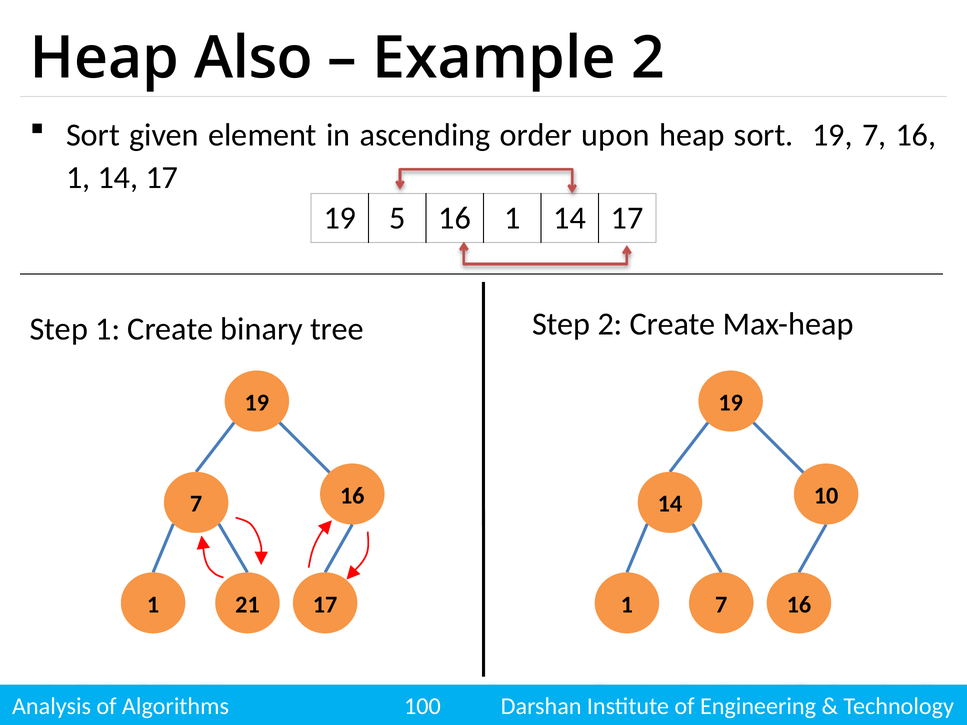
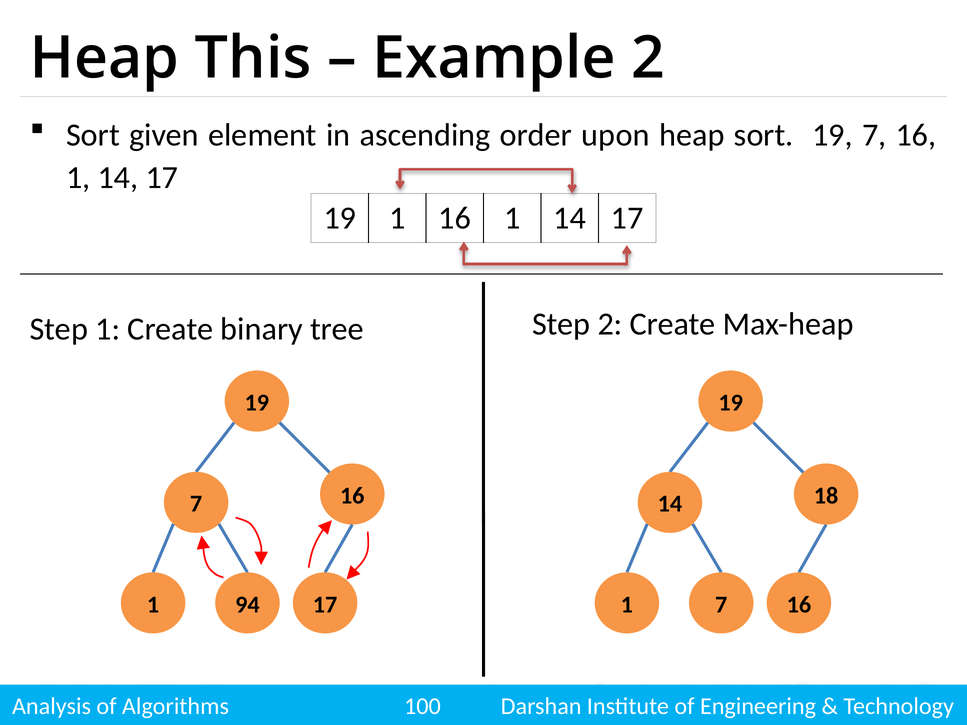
Also: Also -> This (253, 58)
19 5: 5 -> 1 (397, 218)
10: 10 -> 18 (826, 496)
21: 21 -> 94 (247, 605)
